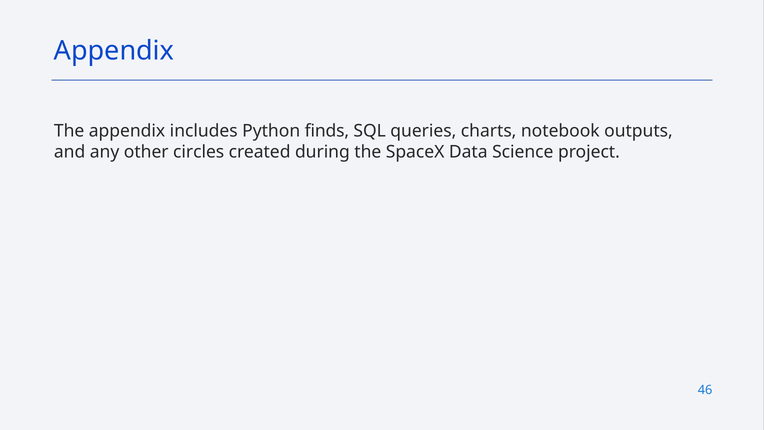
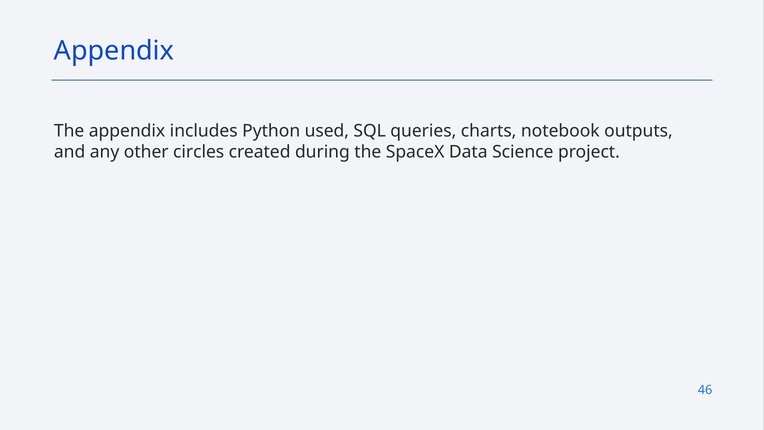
finds: finds -> used (327, 131)
